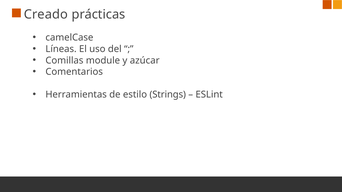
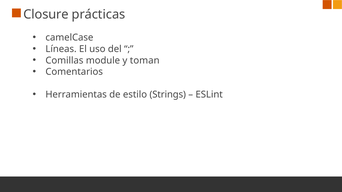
Creado: Creado -> Closure (46, 15)
azúcar: azúcar -> toman (145, 60)
